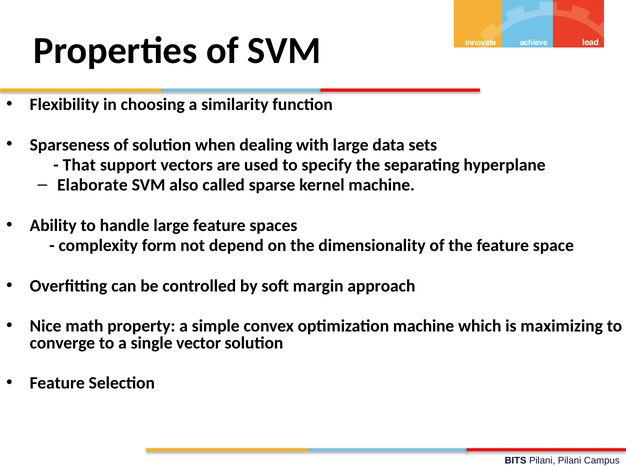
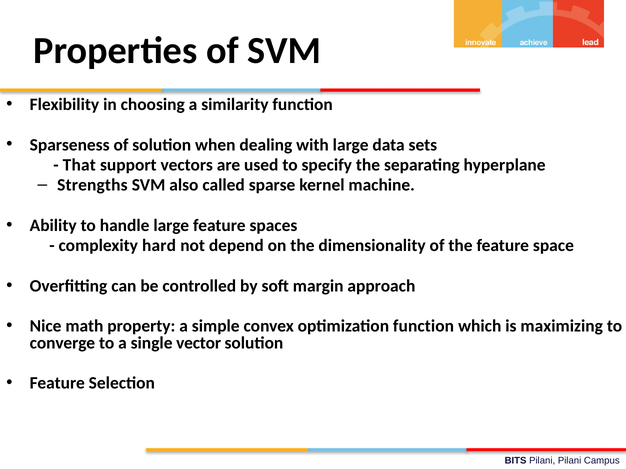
Elaborate: Elaborate -> Strengths (92, 185)
form: form -> hard (159, 246)
optimization machine: machine -> function (424, 327)
